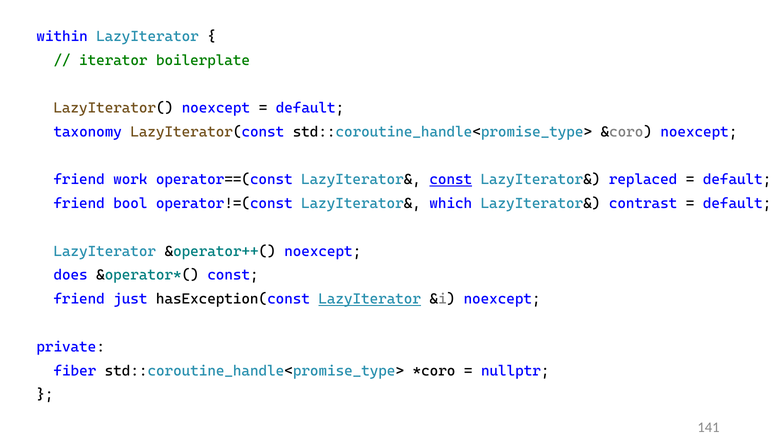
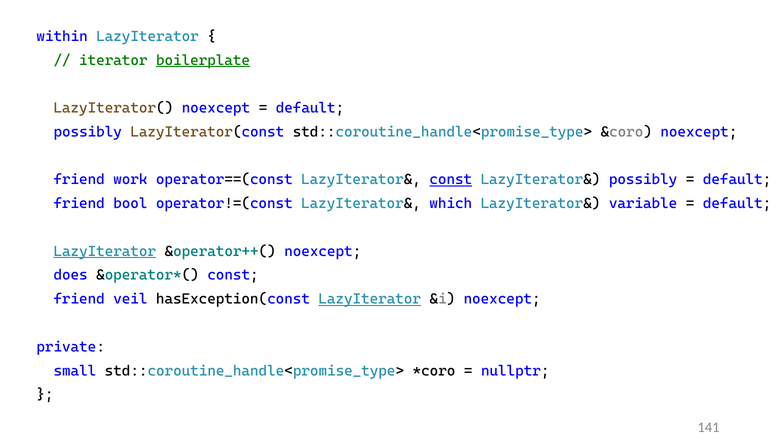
boilerplate underline: none -> present (203, 60)
taxonomy: taxonomy -> possibly (88, 132)
LazyIterator& replaced: replaced -> possibly (643, 180)
contrast: contrast -> variable (643, 204)
LazyIterator underline: none -> present (105, 251)
just: just -> veil (130, 299)
fiber: fiber -> small (75, 371)
